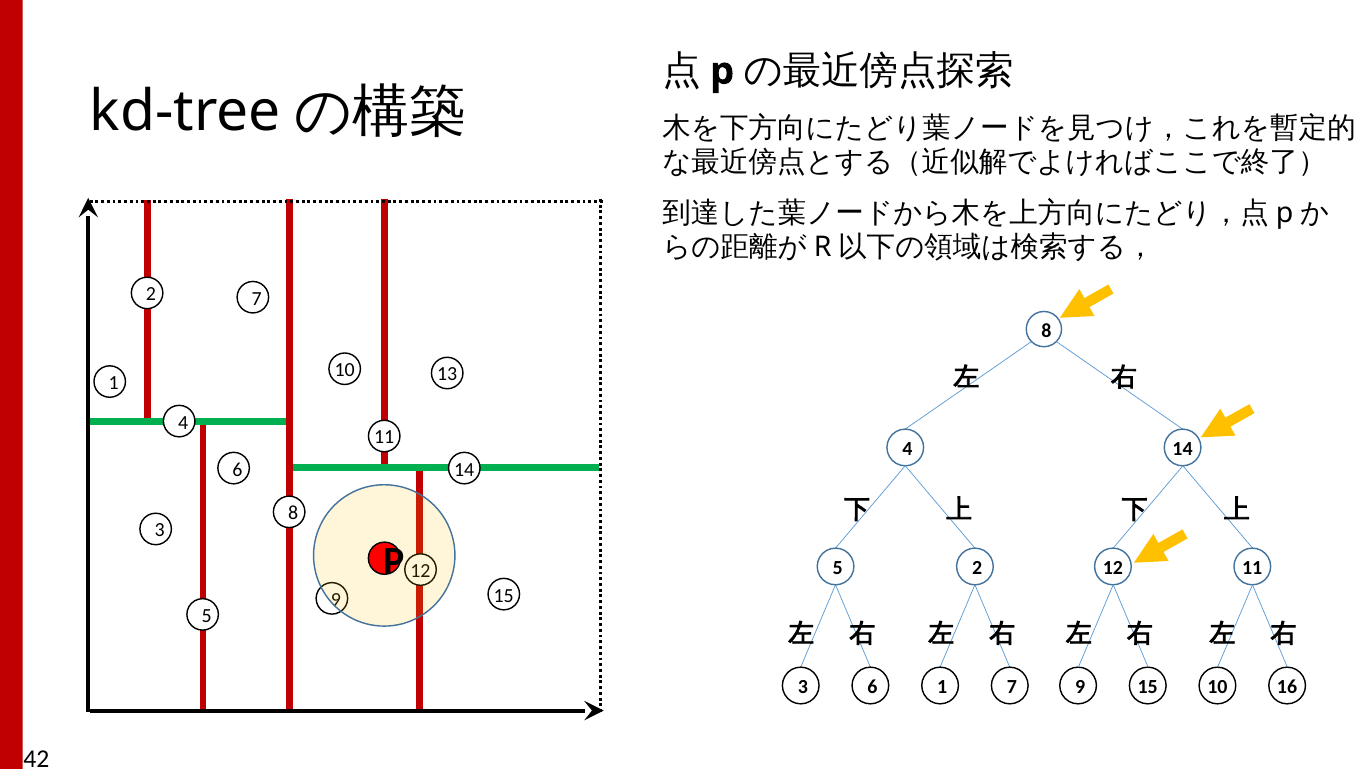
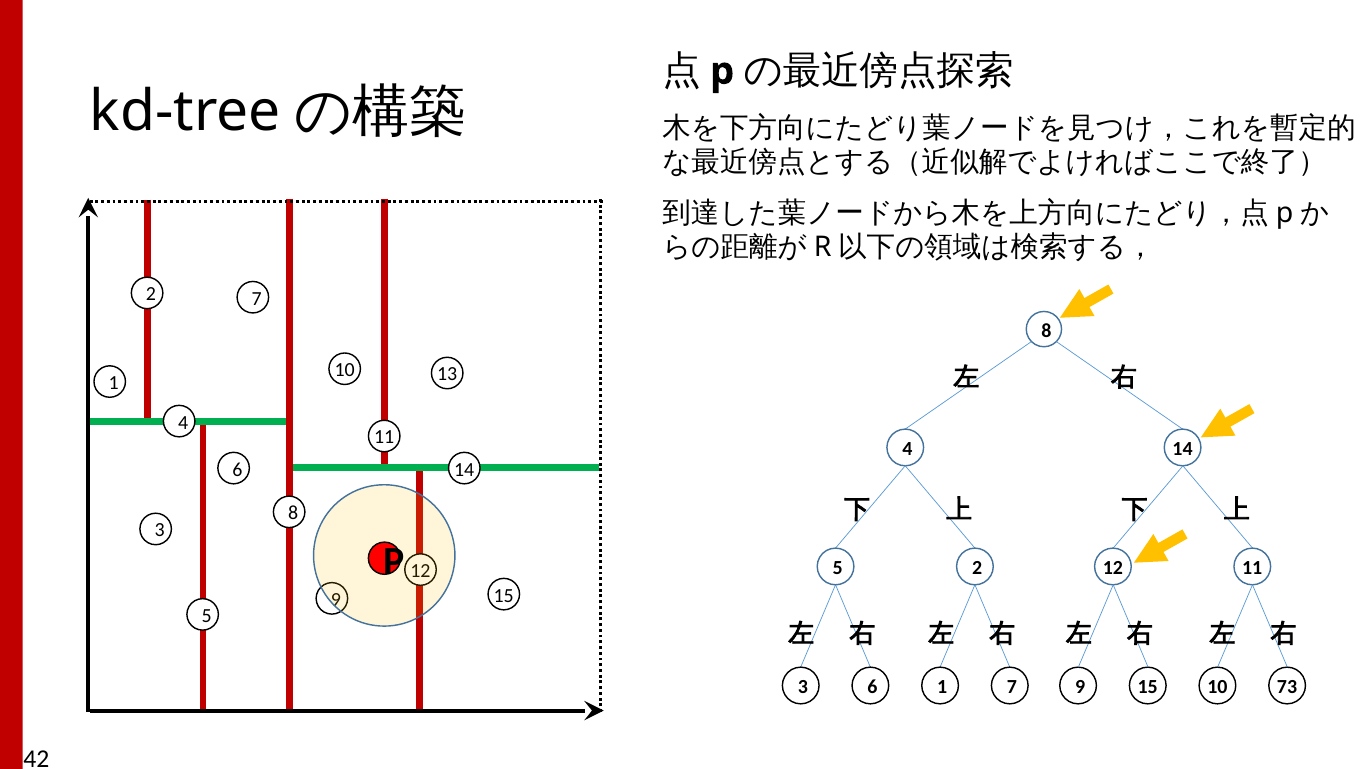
16: 16 -> 73 (1287, 687)
